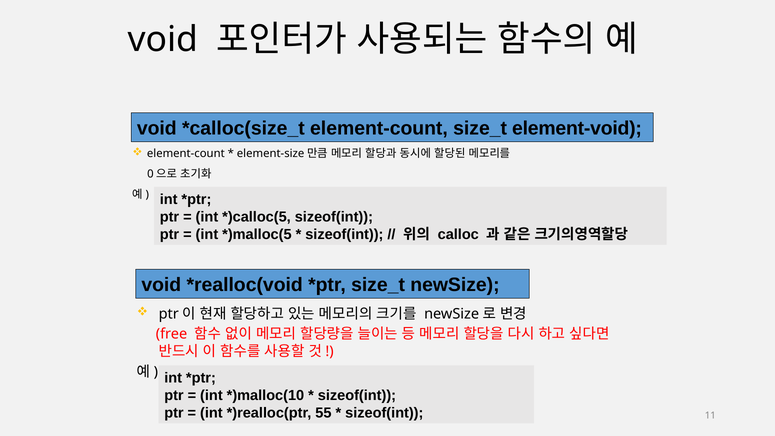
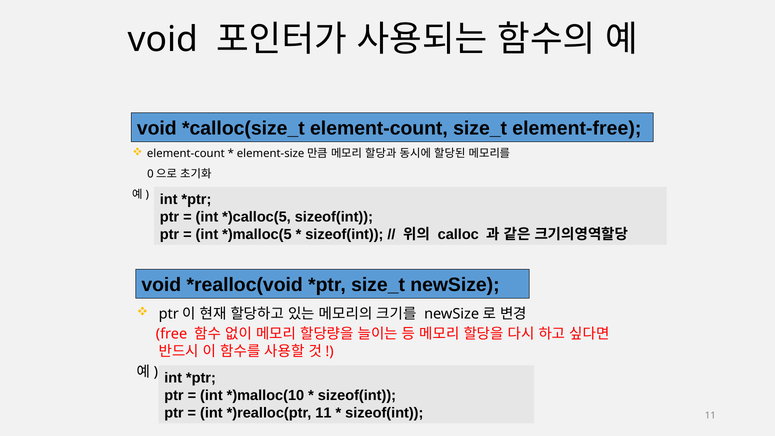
element-void: element-void -> element-free (577, 129)
55: 55 -> 11 (323, 413)
